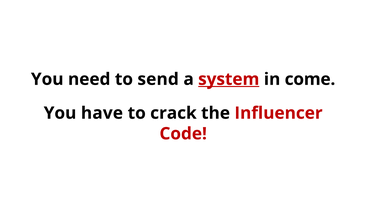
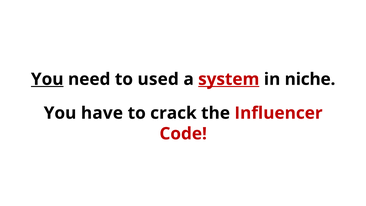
You underline: none -> present (47, 79)
send: send -> used (158, 79)
come: come -> niche (310, 79)
